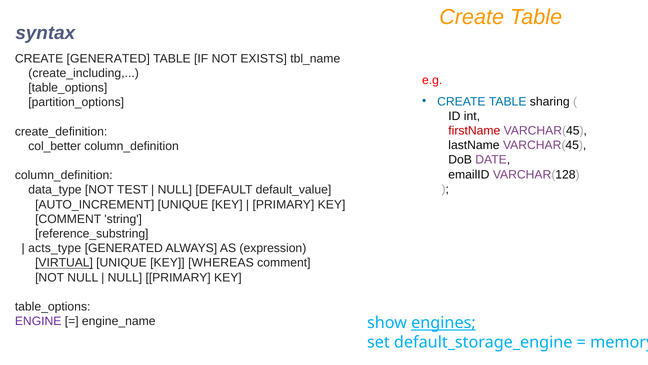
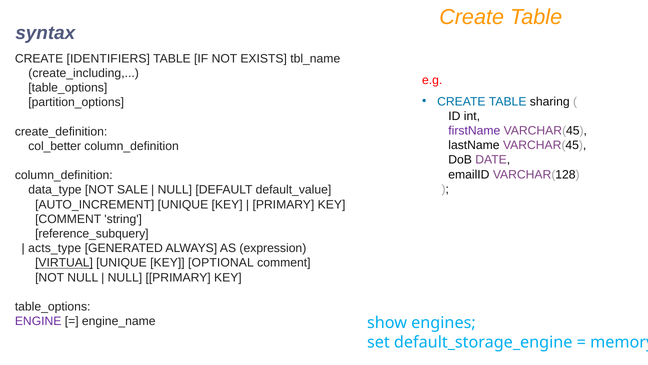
CREATE GENERATED: GENERATED -> IDENTIFIERS (108, 58)
firstName colour: red -> purple (474, 131)
TEST: TEST -> SALE (133, 190)
reference_substring: reference_substring -> reference_subquery (92, 233)
WHEREAS: WHEREAS -> OPTIONAL (221, 263)
engines underline: present -> none (443, 322)
